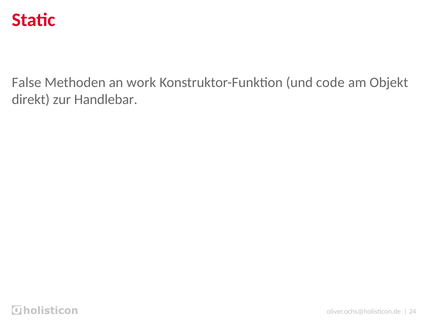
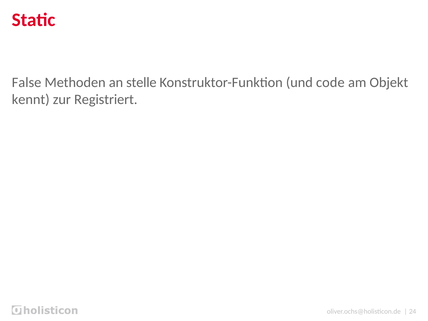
work: work -> stelle (141, 82)
direkt: direkt -> kennt (31, 100)
Handlebar: Handlebar -> Registriert (106, 100)
